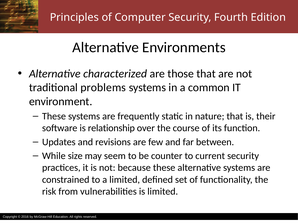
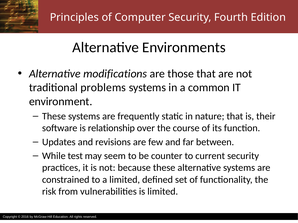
characterized: characterized -> modifications (115, 74)
size: size -> test (75, 156)
